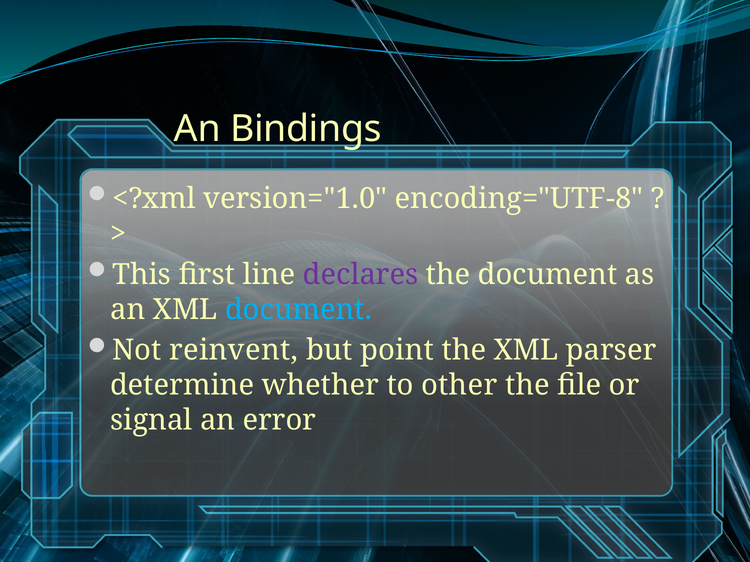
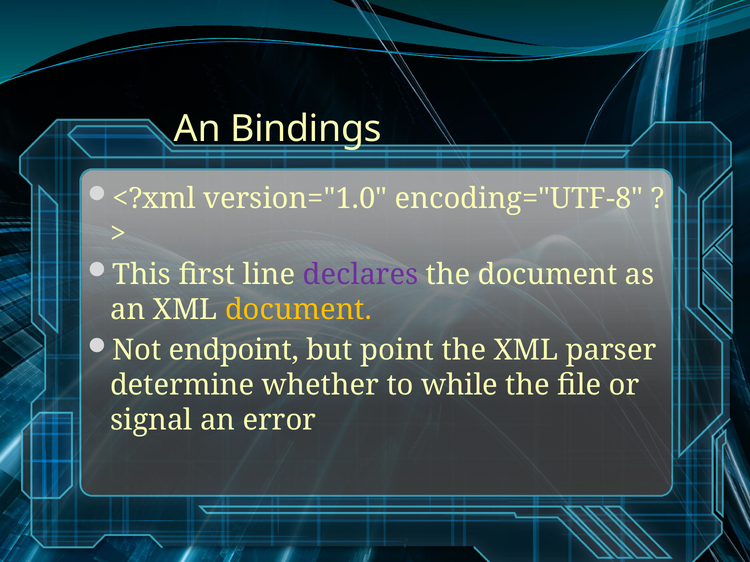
document colour: light blue -> yellow (299, 310)
reinvent: reinvent -> endpoint (234, 351)
other: other -> while (460, 386)
